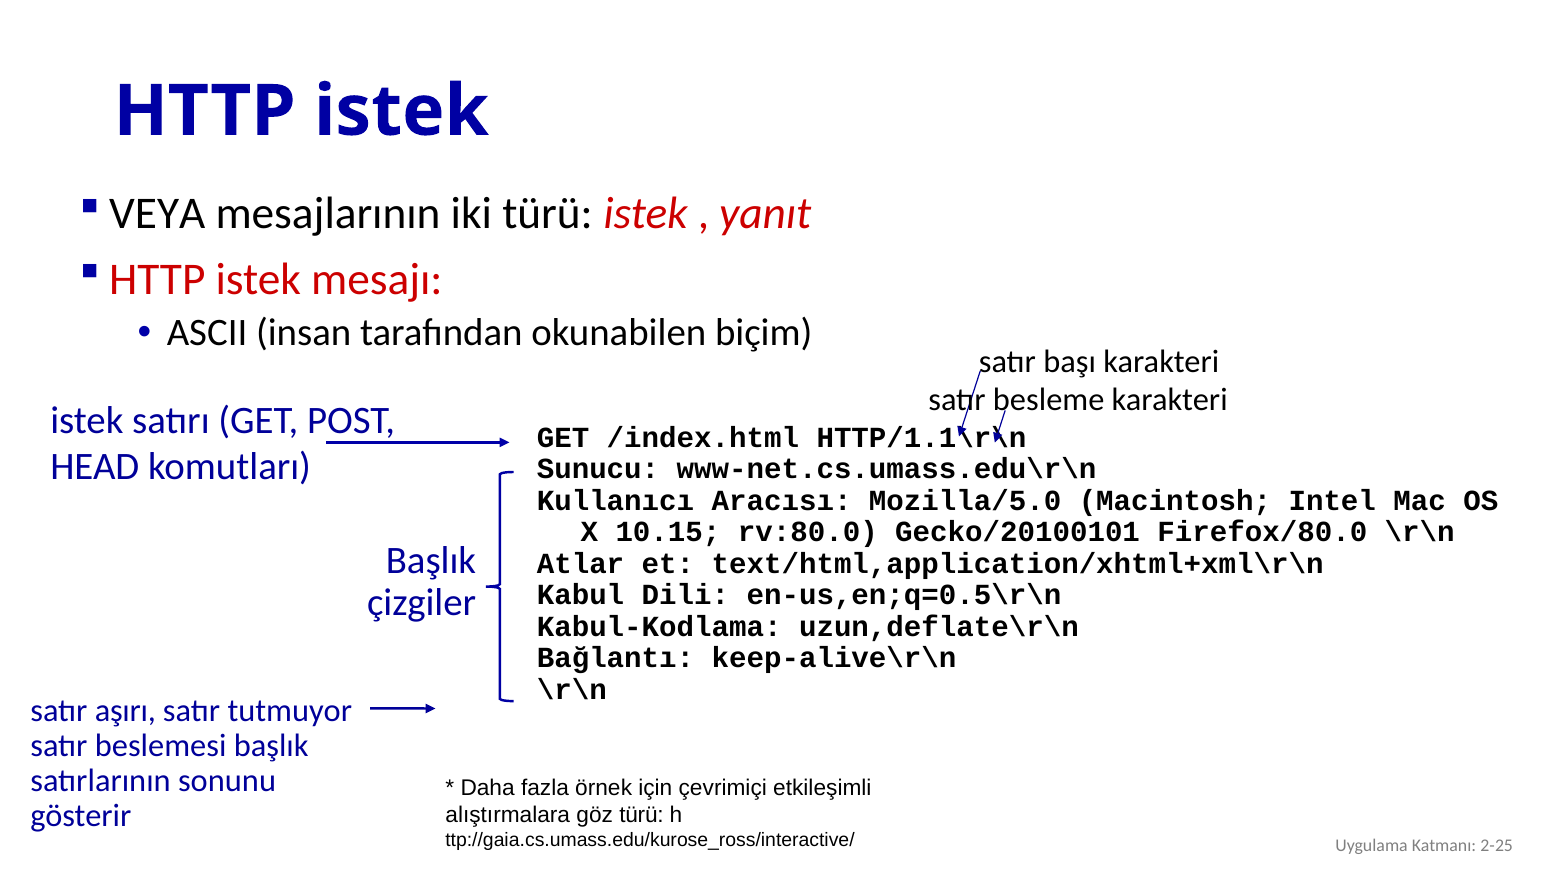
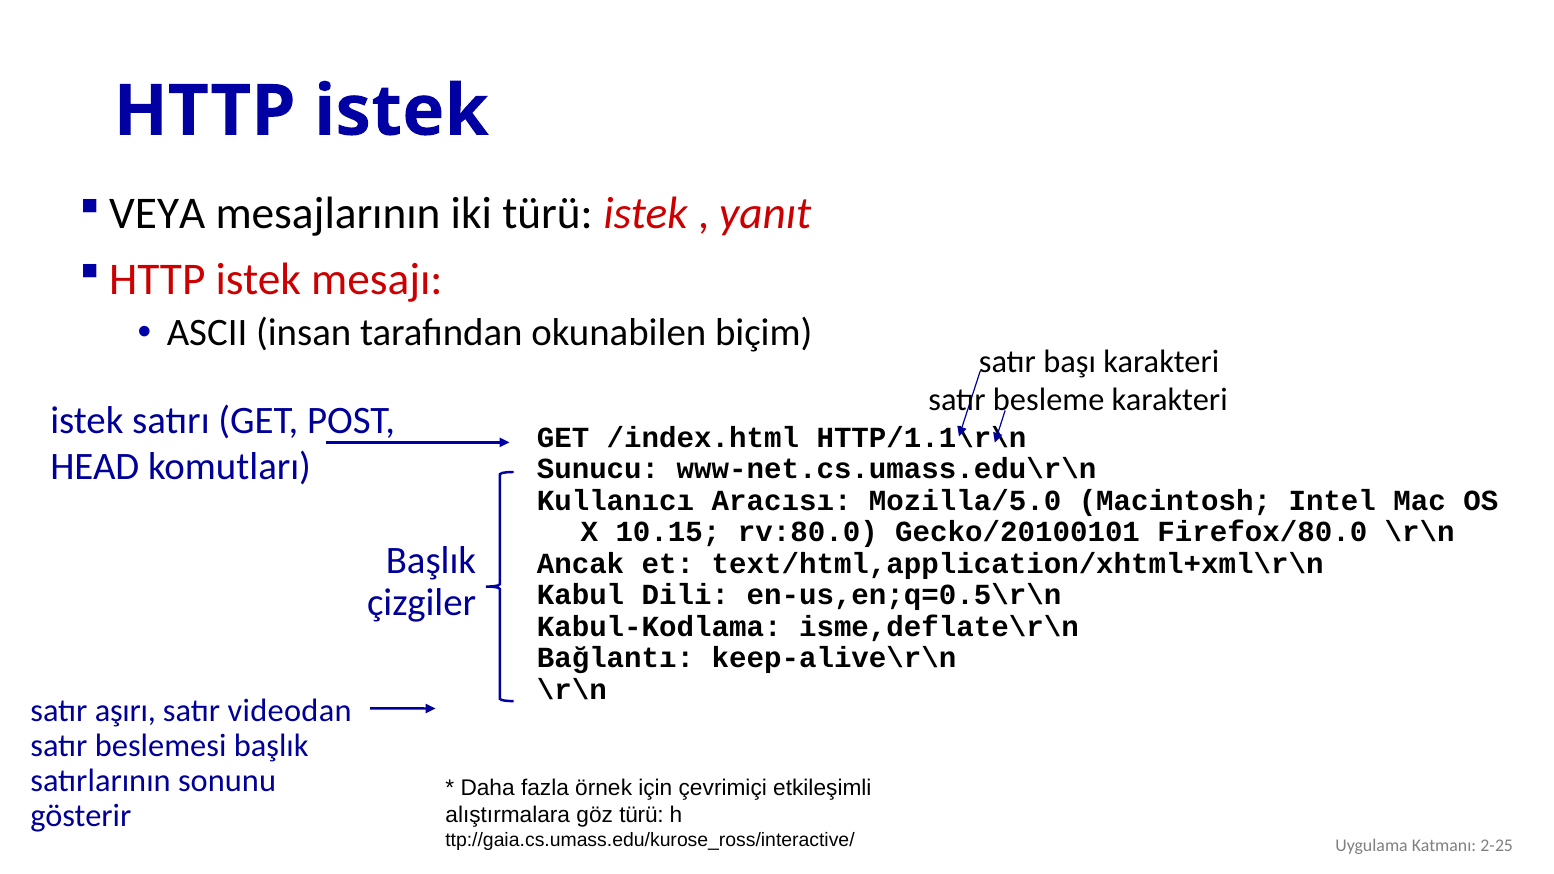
Atlar: Atlar -> Ancak (581, 564)
uzun,deflate\r\n: uzun,deflate\r\n -> isme,deflate\r\n (939, 627)
tutmuyor: tutmuyor -> videodan (290, 711)
